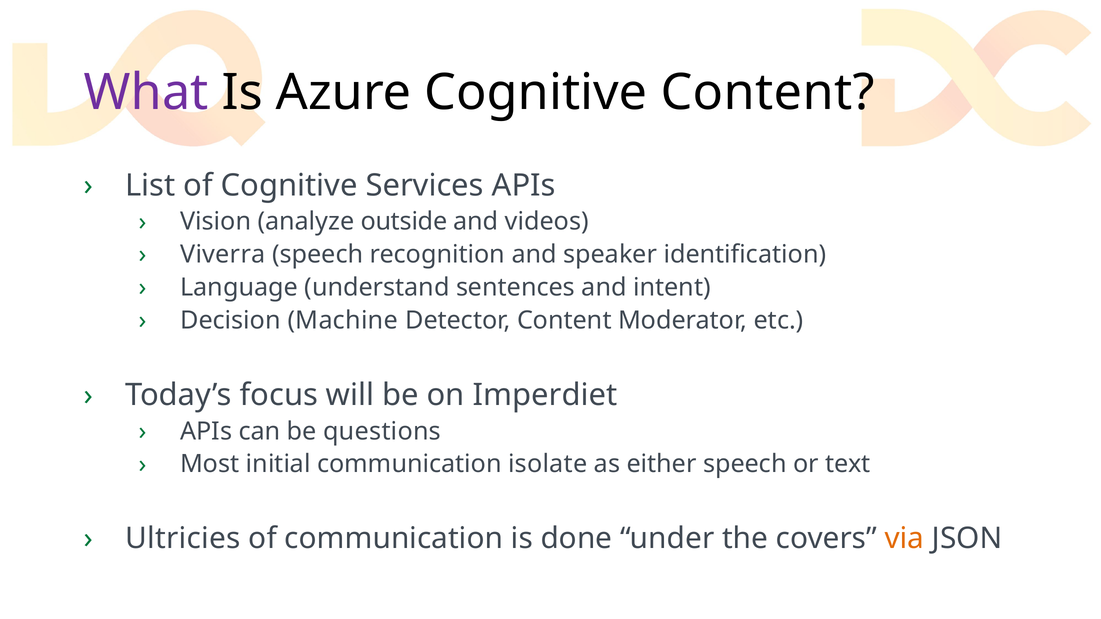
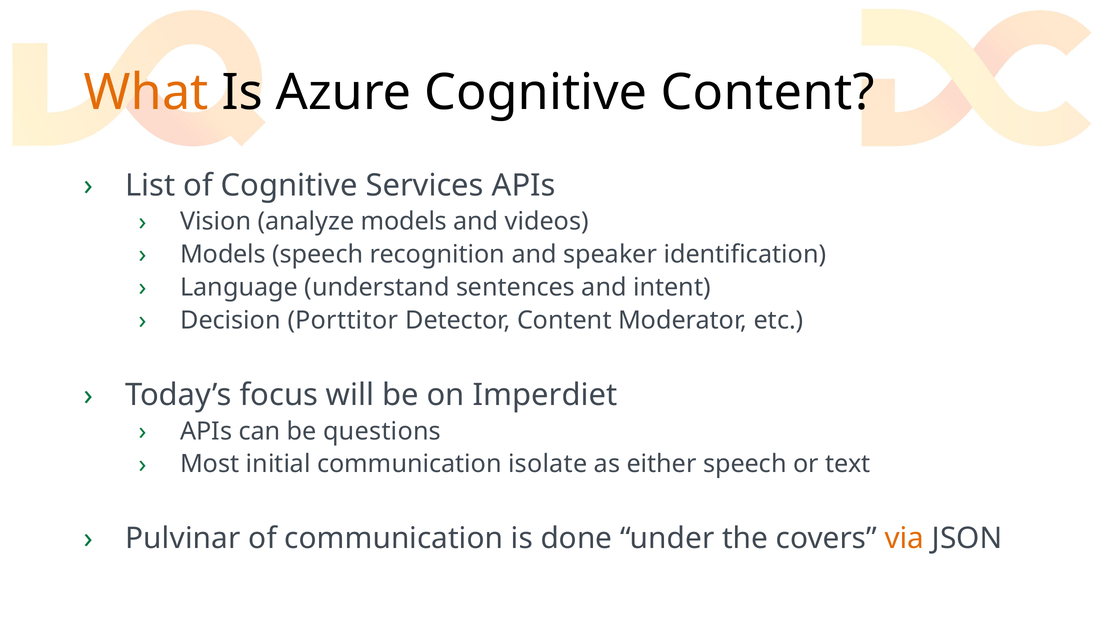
What colour: purple -> orange (146, 92)
analyze outside: outside -> models (404, 222)
Viverra: Viverra -> Models (223, 255)
Machine: Machine -> Porttitor (343, 321)
Ultricies: Ultricies -> Pulvinar (183, 538)
